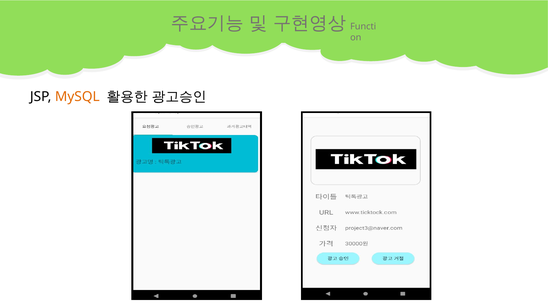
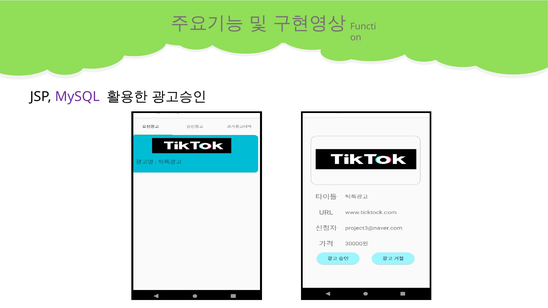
MySQL colour: orange -> purple (77, 97)
